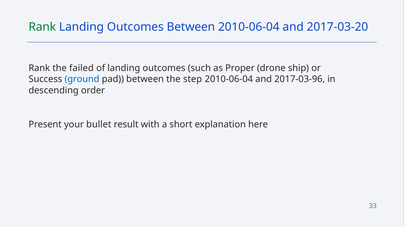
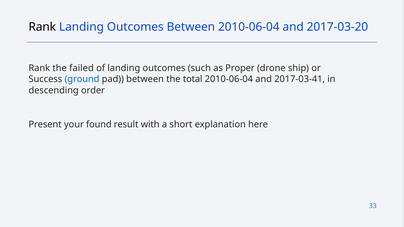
Rank colour: green -> black (42, 27)
step: step -> total (193, 79)
2017-03-96: 2017-03-96 -> 2017-03-41 (300, 79)
bullet: bullet -> found (99, 124)
